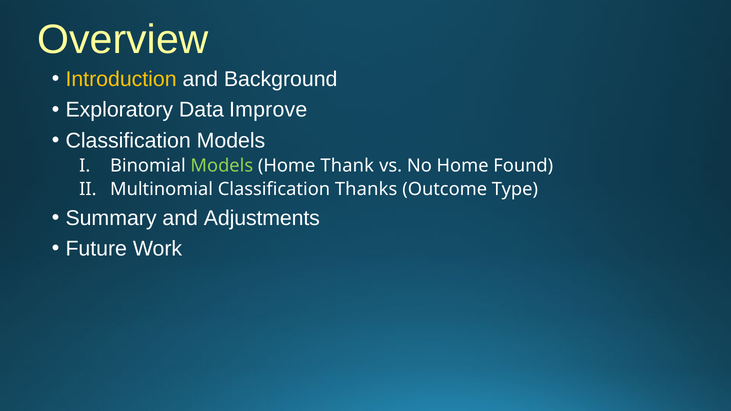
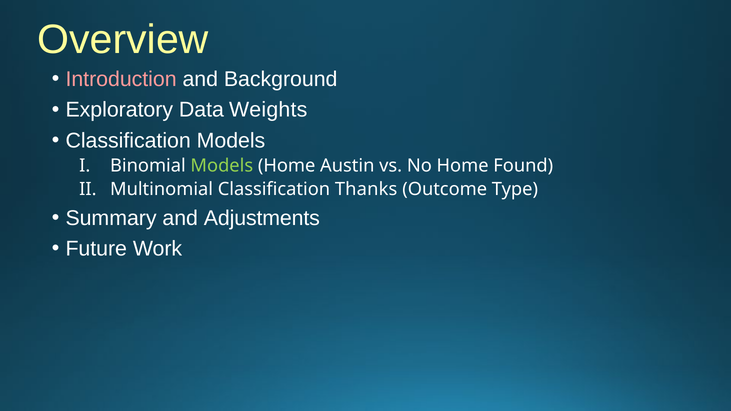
Introduction colour: yellow -> pink (121, 79)
Improve: Improve -> Weights (268, 110)
Thank: Thank -> Austin (347, 166)
